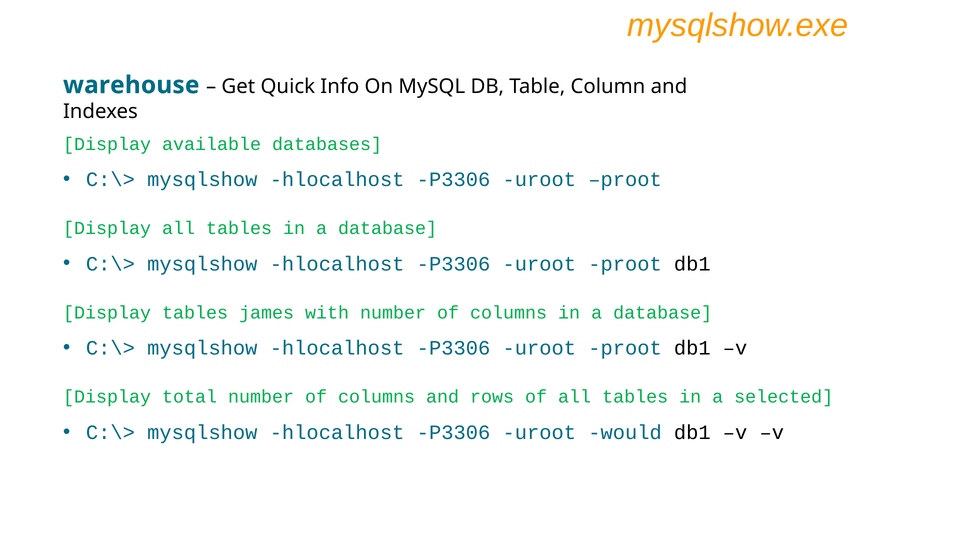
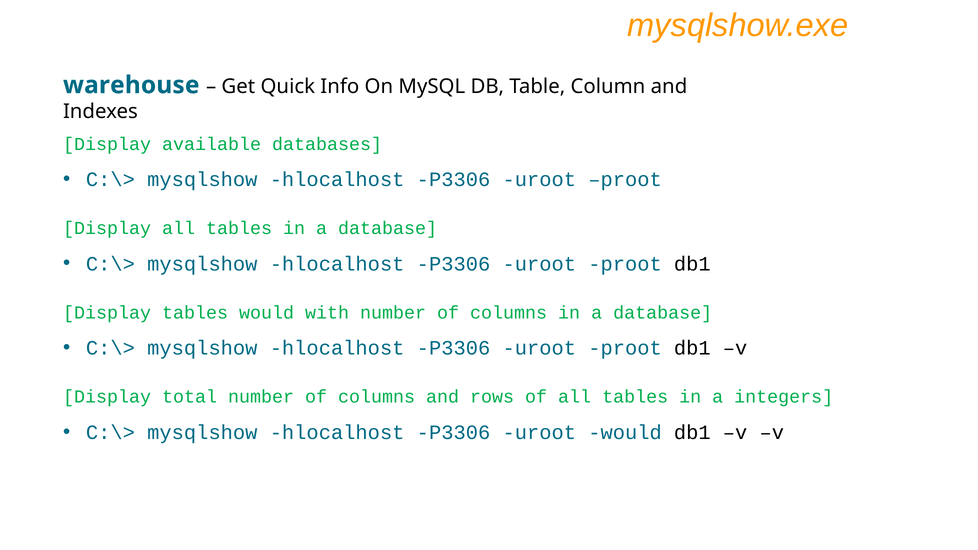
tables james: james -> would (267, 313)
selected: selected -> integers (784, 397)
